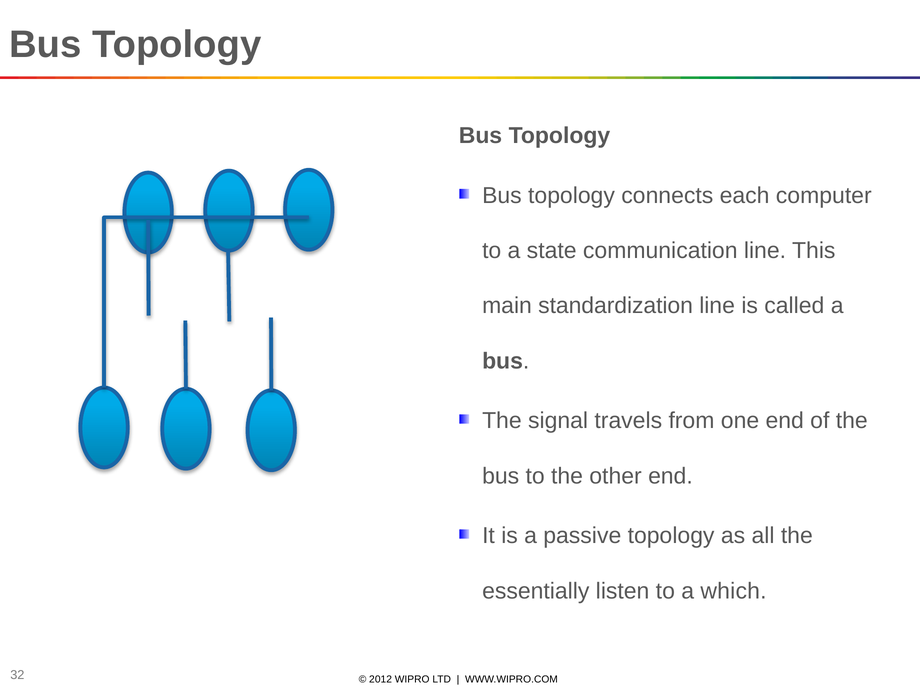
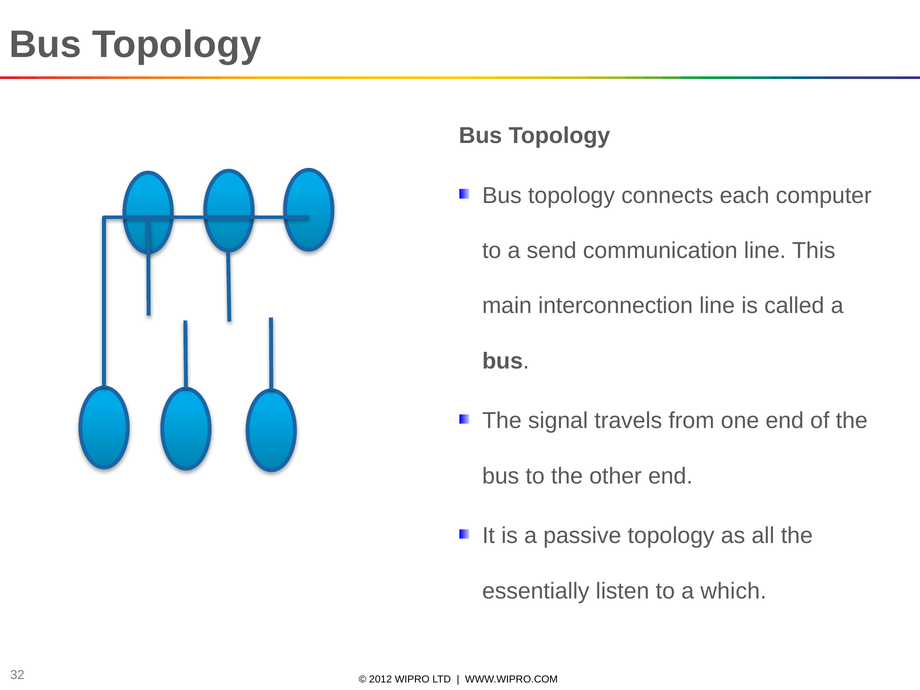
state: state -> send (552, 251)
standardization: standardization -> interconnection (616, 306)
